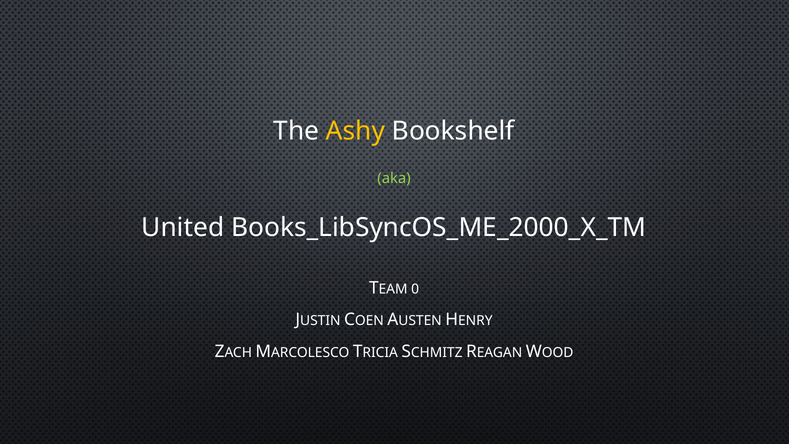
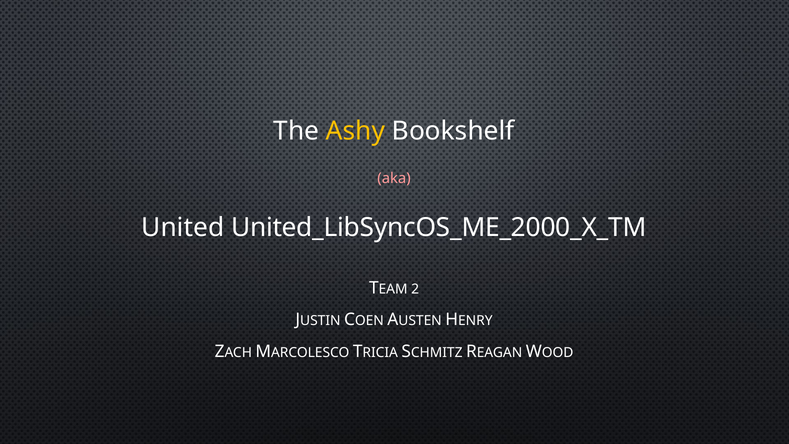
aka colour: light green -> pink (394, 178)
Books_LibSyncOS_ME_2000_X_TM: Books_LibSyncOS_ME_2000_X_TM -> United_LibSyncOS_ME_2000_X_TM (439, 227)
0: 0 -> 2 (415, 289)
